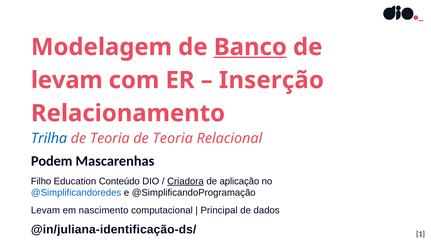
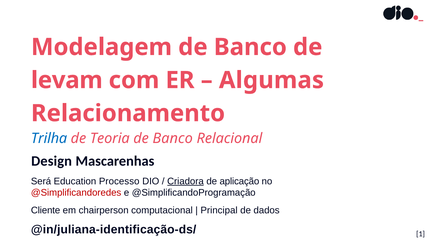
Banco underline: present -> none (250, 47)
Inserção: Inserção -> Algumas (271, 80)
Teoria: Teoria -> Banco (173, 138)
Podem: Podem -> Design (52, 161)
Filho: Filho -> Será (41, 181)
Conteúdo: Conteúdo -> Processo (119, 181)
@Simplificandoredes colour: blue -> red (76, 192)
Levam: Levam -> Cliente (46, 210)
nascimento: nascimento -> chairperson (104, 210)
